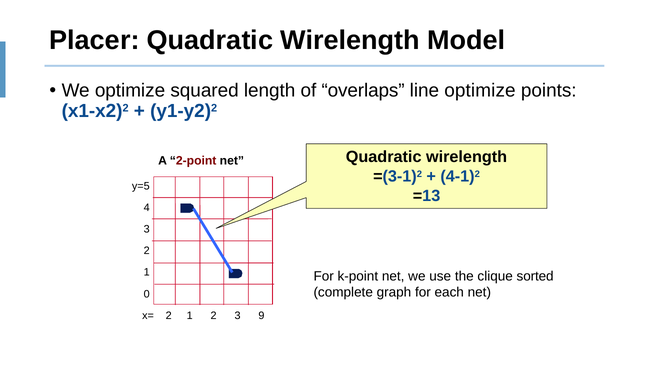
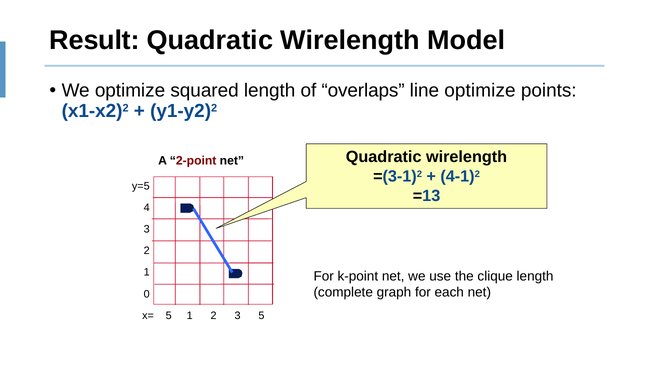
Placer: Placer -> Result (95, 40)
clique sorted: sorted -> length (535, 276)
x= 2: 2 -> 5 (169, 316)
3 9: 9 -> 5 (261, 316)
